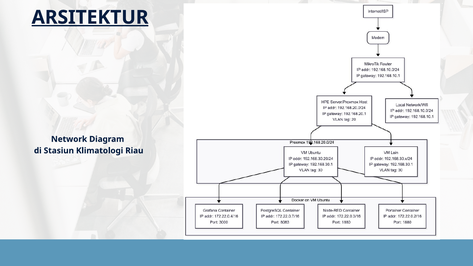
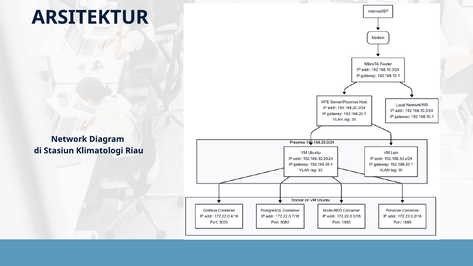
ARSITEKTUR underline: present -> none (90, 17)
